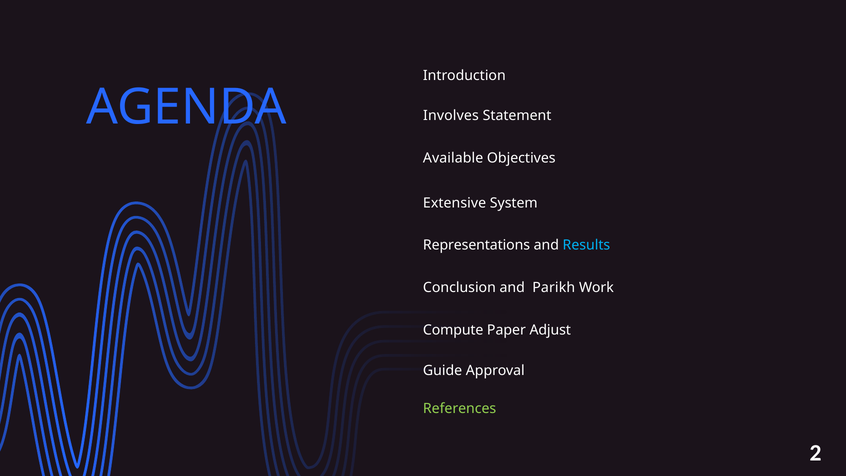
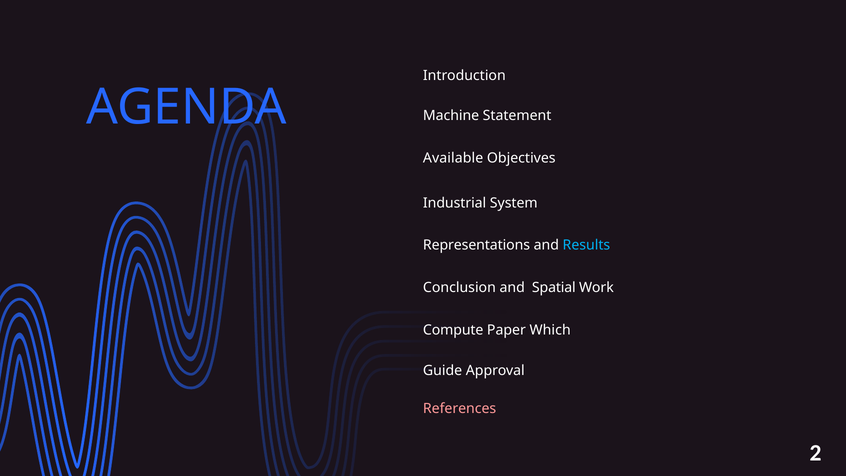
Involves: Involves -> Machine (451, 116)
Extensive: Extensive -> Industrial (455, 203)
Parikh: Parikh -> Spatial (554, 288)
Adjust: Adjust -> Which (550, 330)
References colour: light green -> pink (460, 409)
